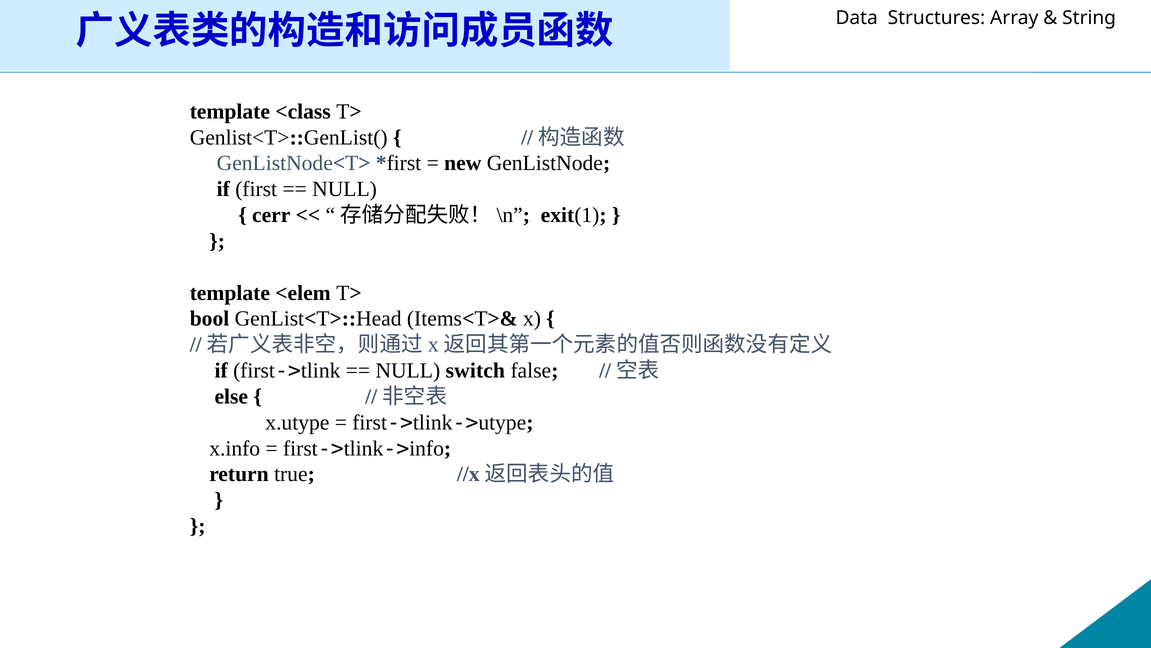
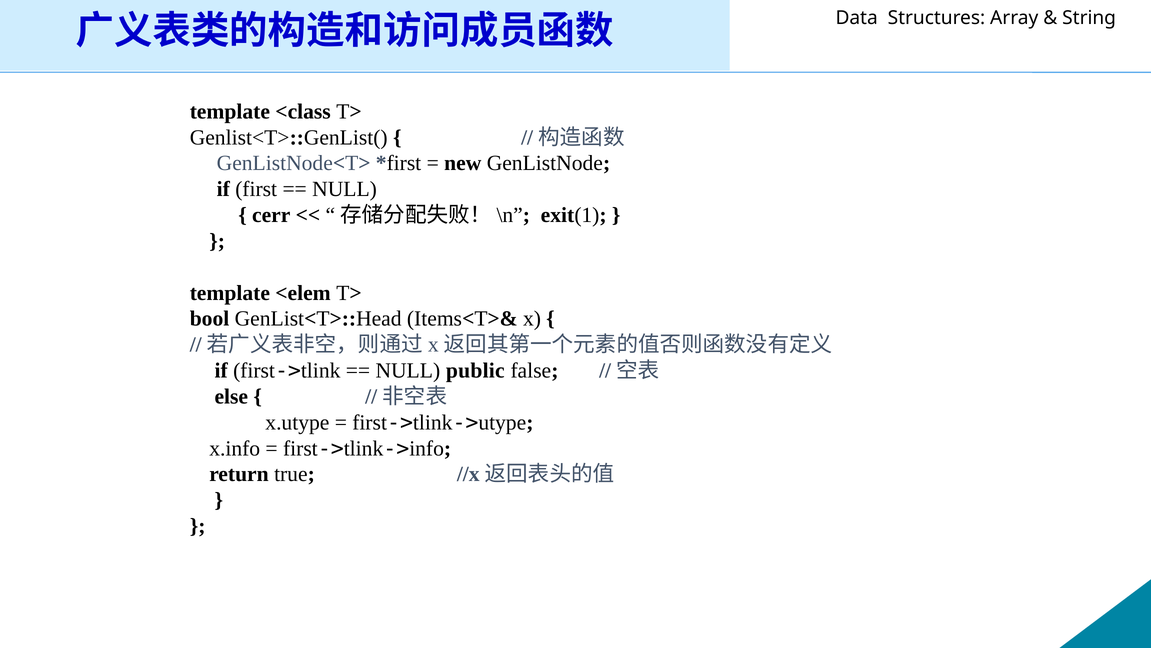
switch: switch -> public (475, 370)
